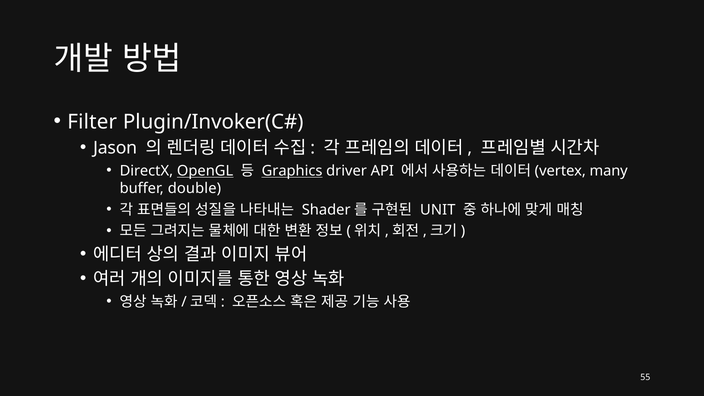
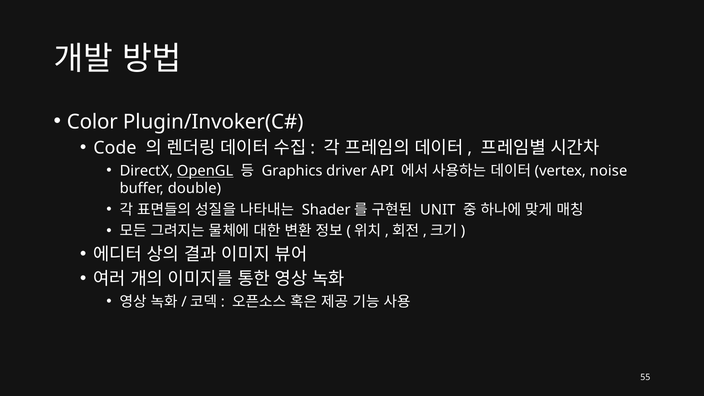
Filter: Filter -> Color (92, 122)
Jason: Jason -> Code (115, 148)
Graphics underline: present -> none (292, 171)
many: many -> noise (609, 171)
